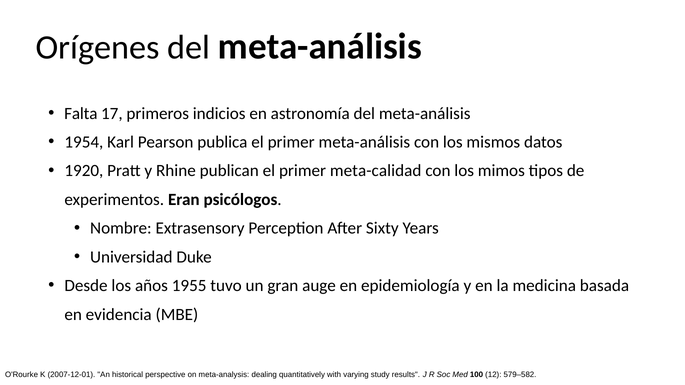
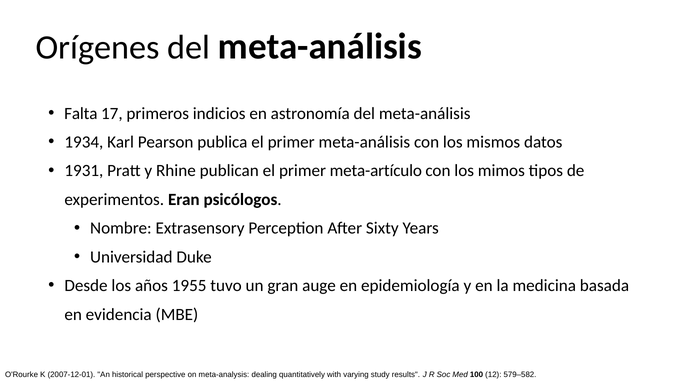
1954: 1954 -> 1934 (84, 142)
1920: 1920 -> 1931 (84, 171)
meta-calidad: meta-calidad -> meta-artículo (376, 171)
